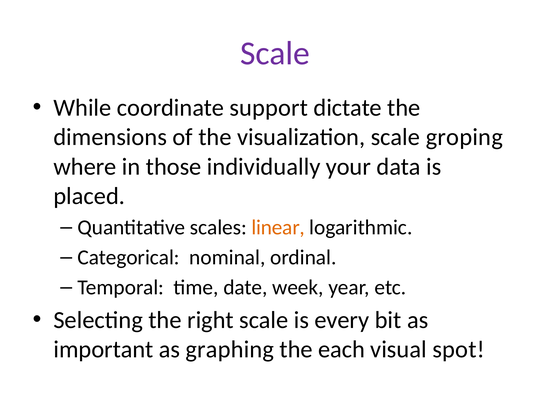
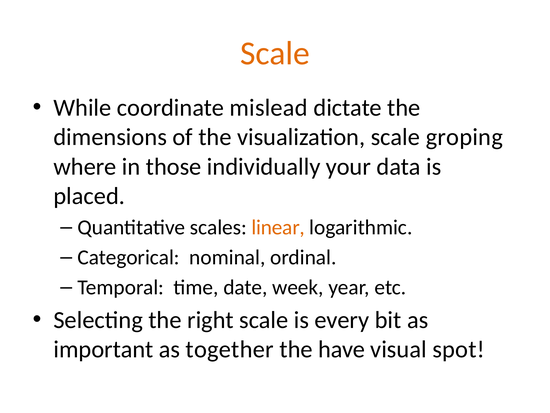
Scale colour: purple -> orange (275, 53)
support: support -> mislead (269, 108)
graphing: graphing -> together (230, 349)
each: each -> have (342, 349)
